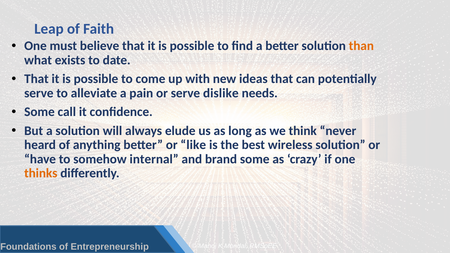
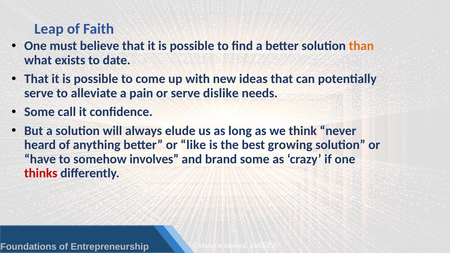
wireless: wireless -> growing (290, 145)
internal: internal -> involves (154, 159)
thinks colour: orange -> red (41, 173)
